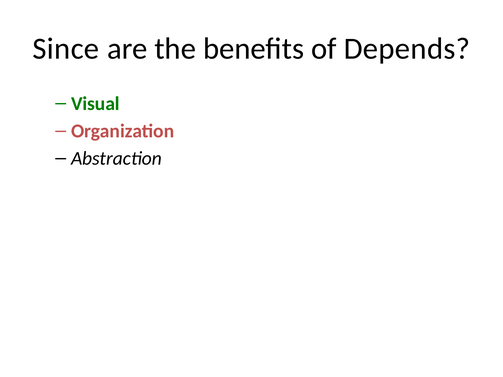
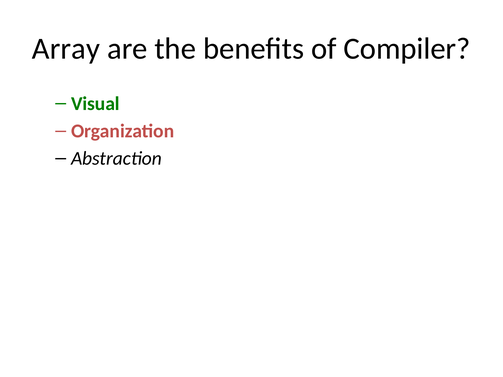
Since: Since -> Array (66, 49)
Depends: Depends -> Compiler (407, 49)
